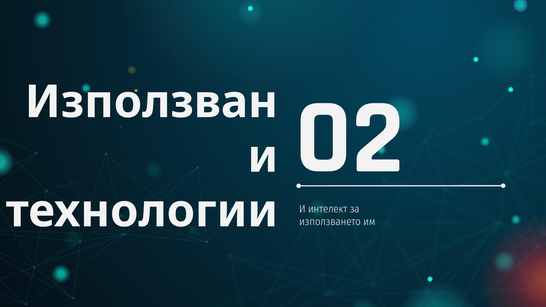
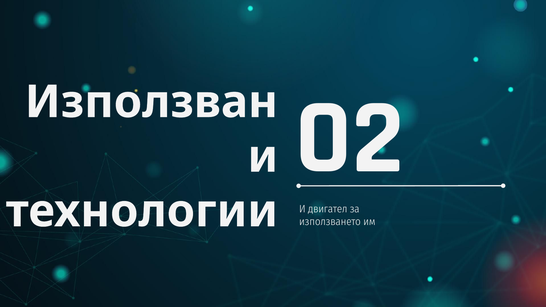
интелект: интелект -> двигател (328, 209)
